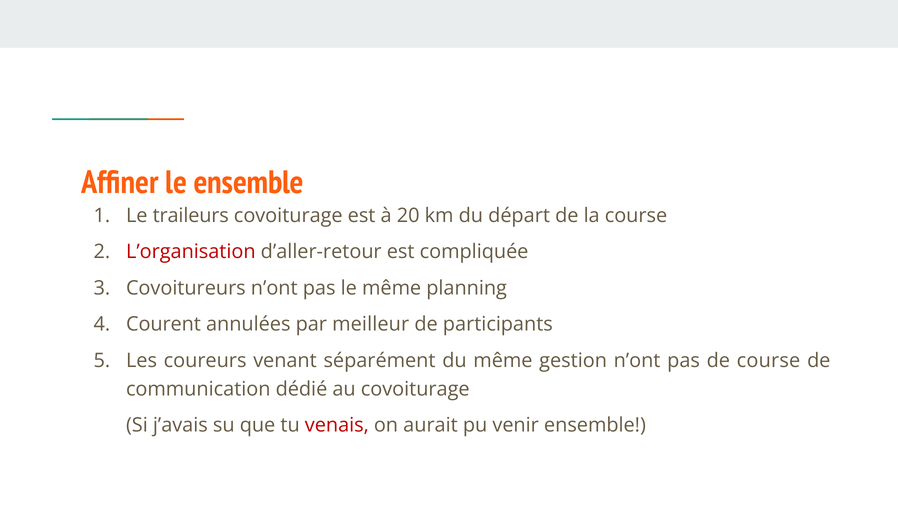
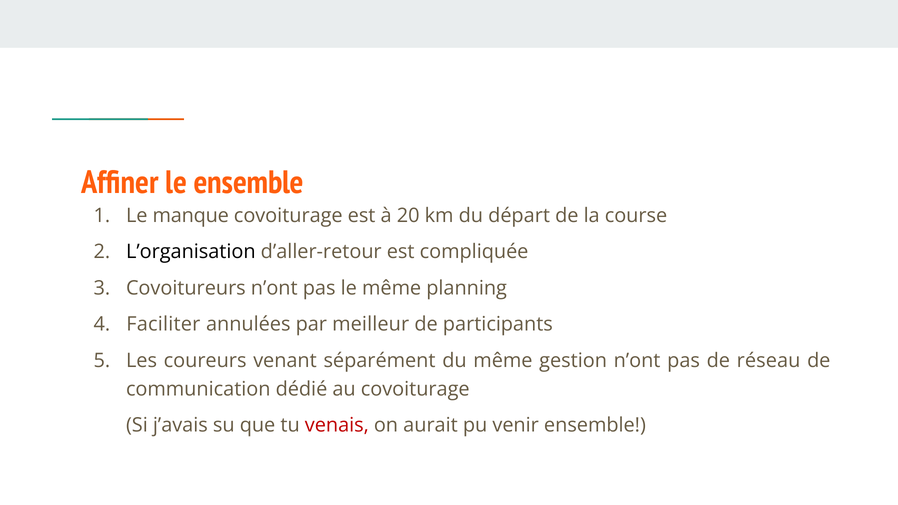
traileurs: traileurs -> manque (191, 216)
L’organisation colour: red -> black (191, 252)
Courent: Courent -> Faciliter (163, 324)
de course: course -> réseau (769, 361)
